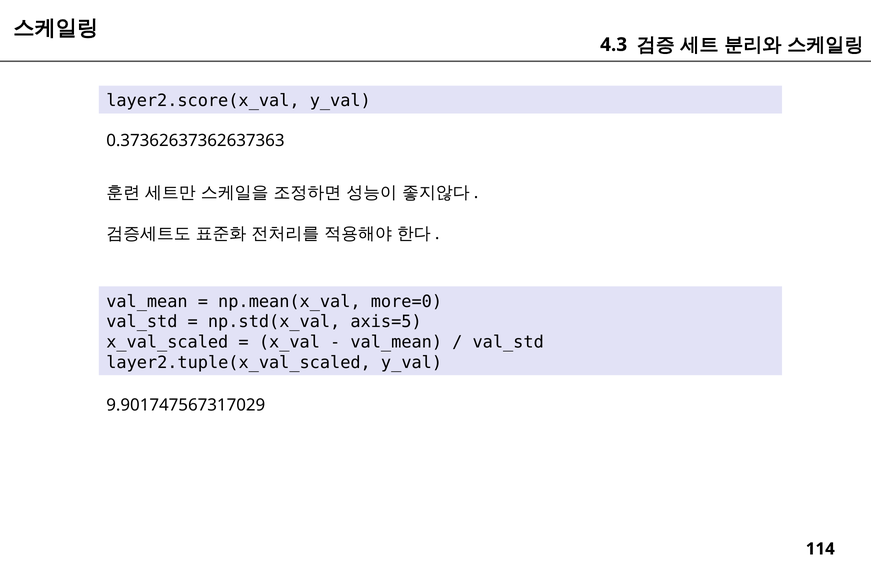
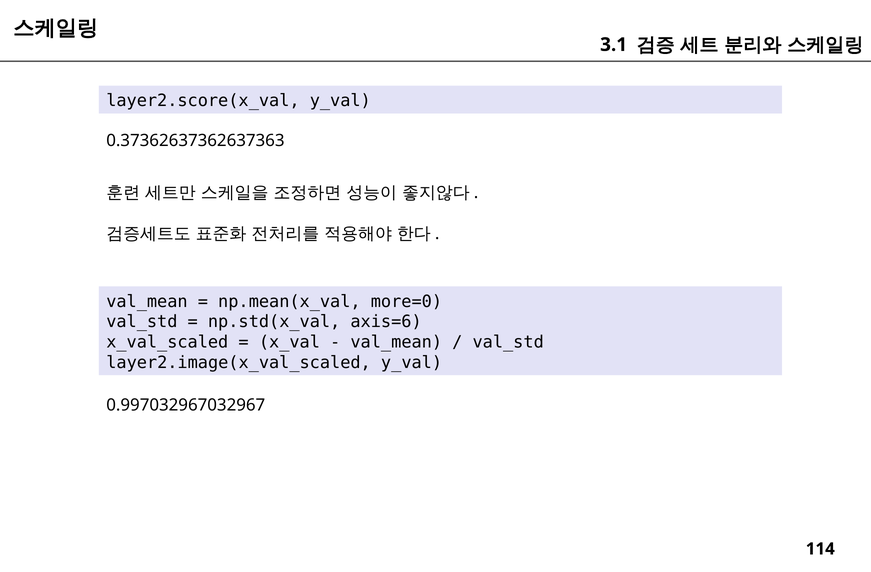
4.3: 4.3 -> 3.1 (614, 45)
axis=5: axis=5 -> axis=6 (386, 322)
layer2.tuple(x_val_scaled: layer2.tuple(x_val_scaled -> layer2.image(x_val_scaled (239, 363)
9.901747567317029: 9.901747567317029 -> 0.997032967032967 (186, 405)
